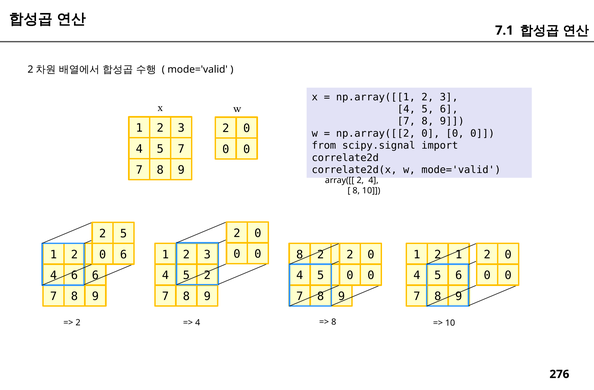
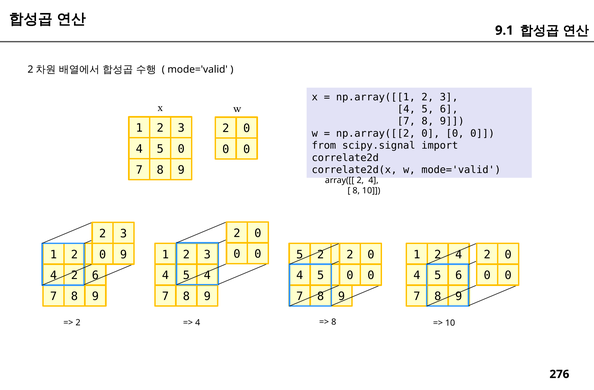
7.1: 7.1 -> 9.1 (504, 30)
5 7: 7 -> 0 (181, 149)
5: 5 -> 3 (124, 234)
0 8: 8 -> 5 (300, 255)
0 6: 6 -> 9 (124, 255)
1 2 1: 1 -> 4 (459, 255)
4 6: 6 -> 2 (74, 276)
5 2: 2 -> 4 (207, 276)
